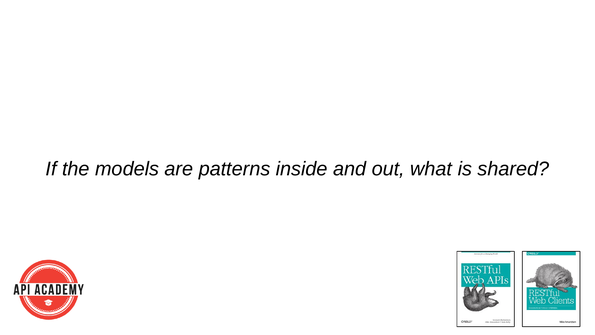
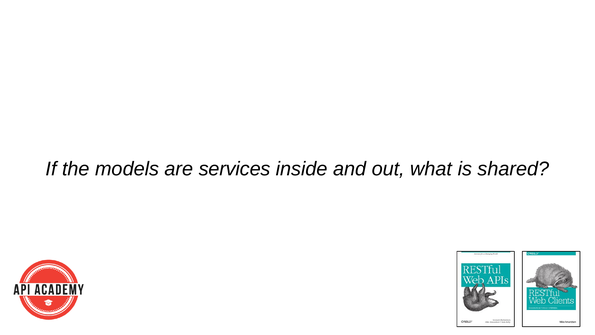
patterns: patterns -> services (235, 169)
